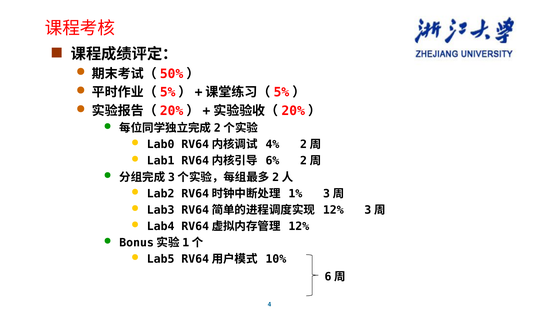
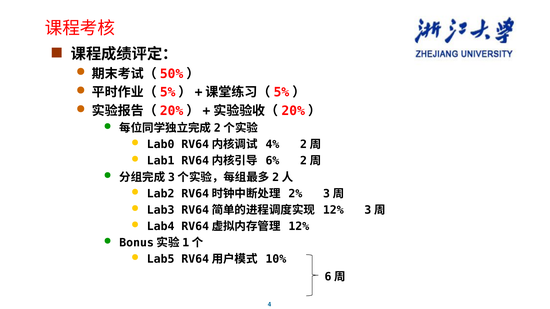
1%: 1% -> 2% (295, 194)
